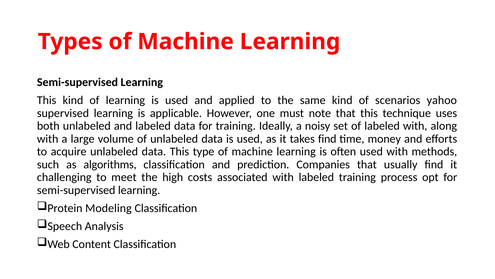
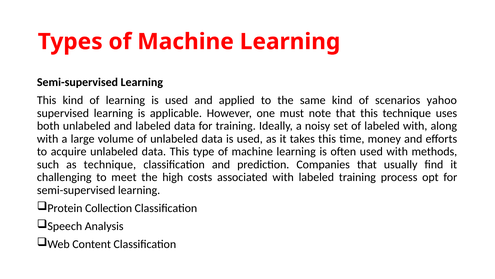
takes find: find -> this (327, 139)
as algorithms: algorithms -> technique (110, 164)
Modeling: Modeling -> Collection (109, 208)
